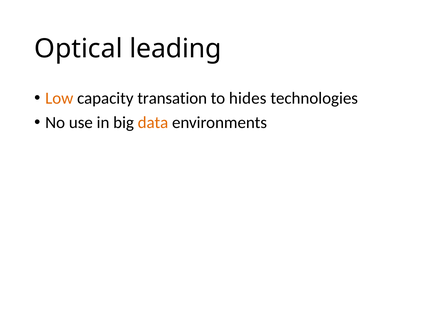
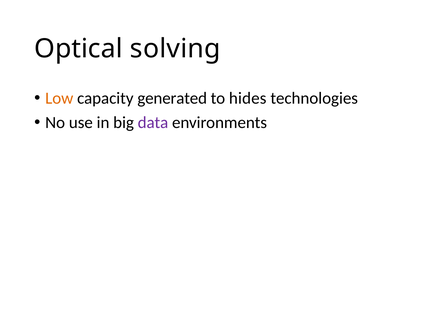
leading: leading -> solving (175, 49)
transation: transation -> generated (172, 98)
data colour: orange -> purple (153, 123)
